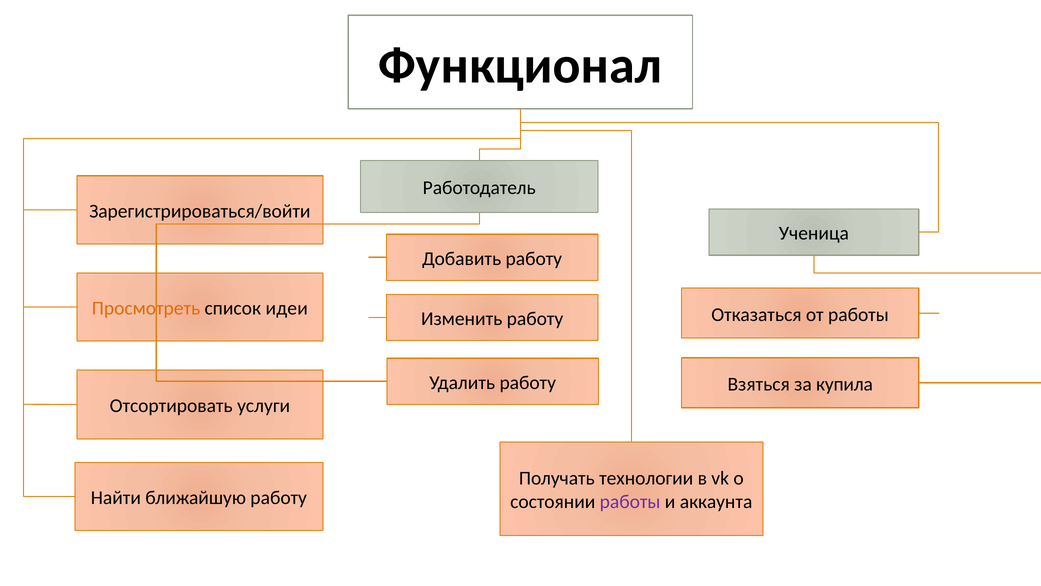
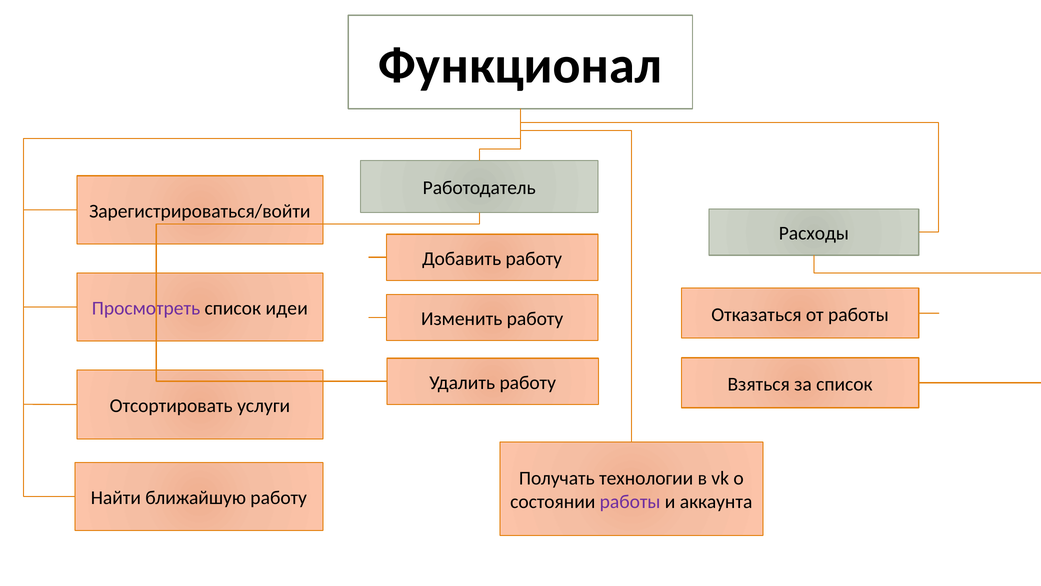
Ученица: Ученица -> Расходы (814, 233)
Просмотреть colour: orange -> purple (146, 308)
за купила: купила -> список (844, 384)
